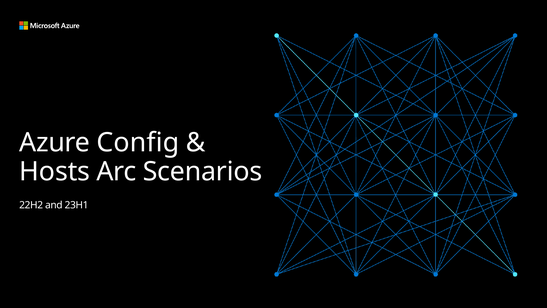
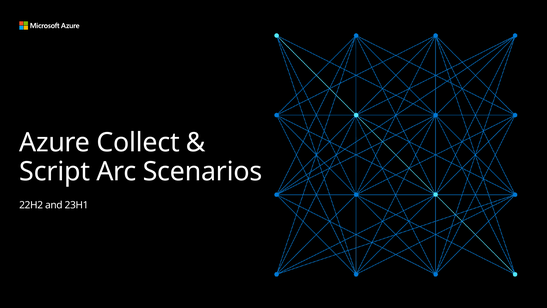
Config: Config -> Collect (138, 142)
Hosts: Hosts -> Script (55, 171)
